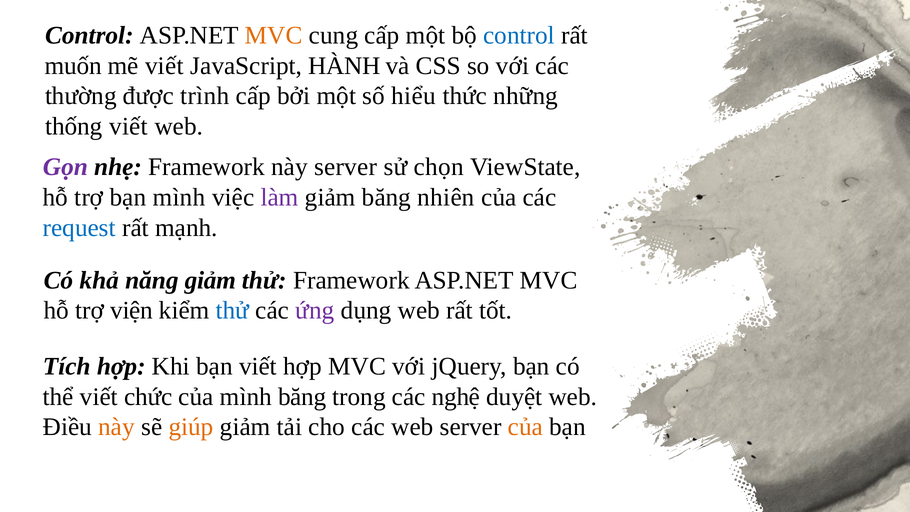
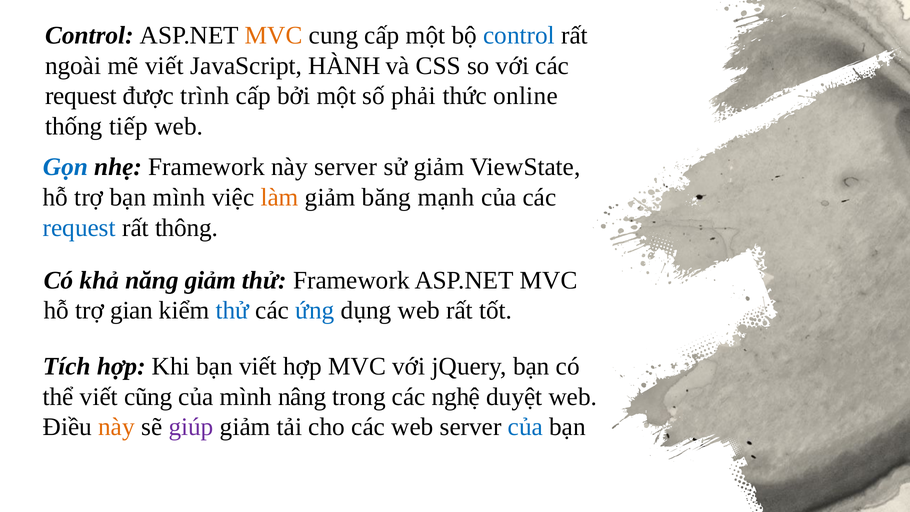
muốn: muốn -> ngoài (73, 66)
thường: thường -> request (81, 96)
hiểu: hiểu -> phải (414, 96)
những: những -> online (526, 96)
thống viết: viết -> tiếp (129, 126)
Gọn colour: purple -> blue (65, 167)
sử chọn: chọn -> giảm (439, 167)
làm colour: purple -> orange (280, 197)
nhiên: nhiên -> mạnh (446, 197)
mạnh: mạnh -> thông (187, 228)
viện: viện -> gian (132, 310)
ứng colour: purple -> blue (315, 310)
chức: chức -> cũng (148, 397)
mình băng: băng -> nâng (302, 397)
giúp colour: orange -> purple (191, 427)
của colour: orange -> blue (525, 427)
